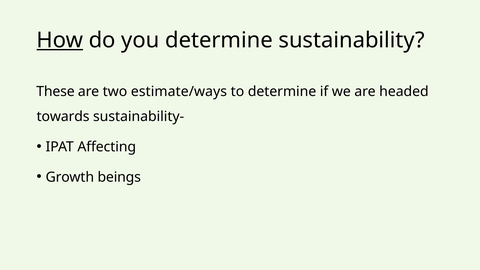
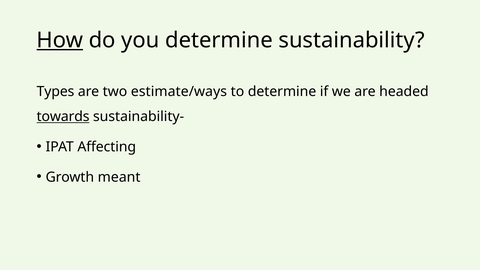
These: These -> Types (55, 91)
towards underline: none -> present (63, 117)
beings: beings -> meant (119, 177)
